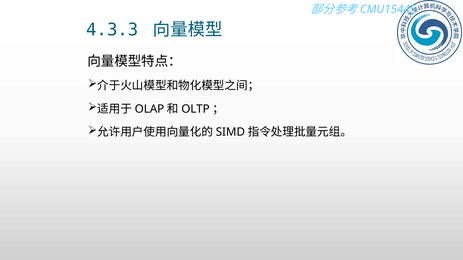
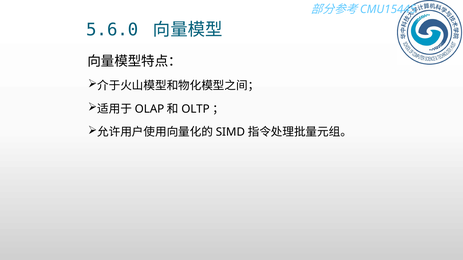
4.3.3: 4.3.3 -> 5.6.0 (112, 30)
